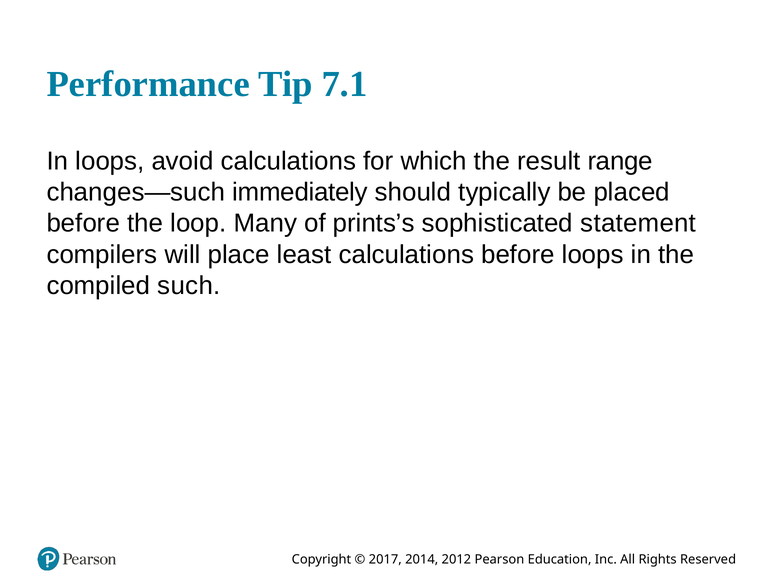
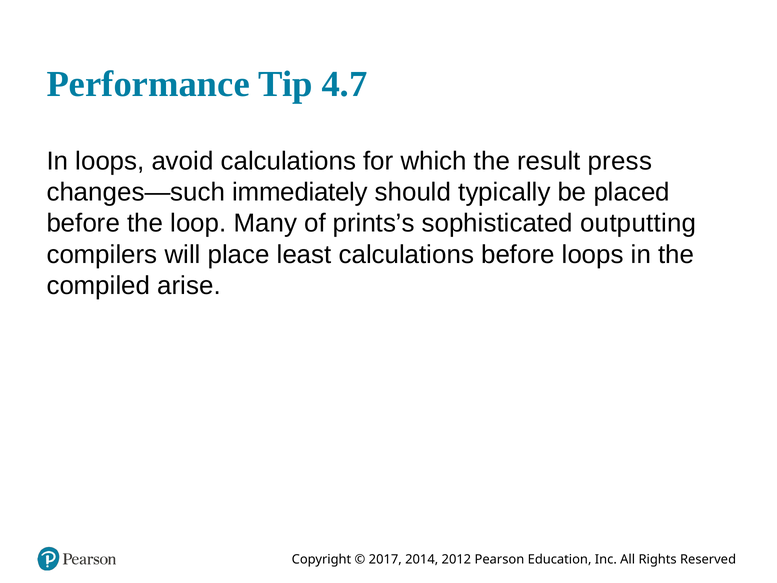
7.1: 7.1 -> 4.7 (345, 84)
range: range -> press (620, 161)
statement: statement -> outputting (638, 223)
such: such -> arise (189, 285)
